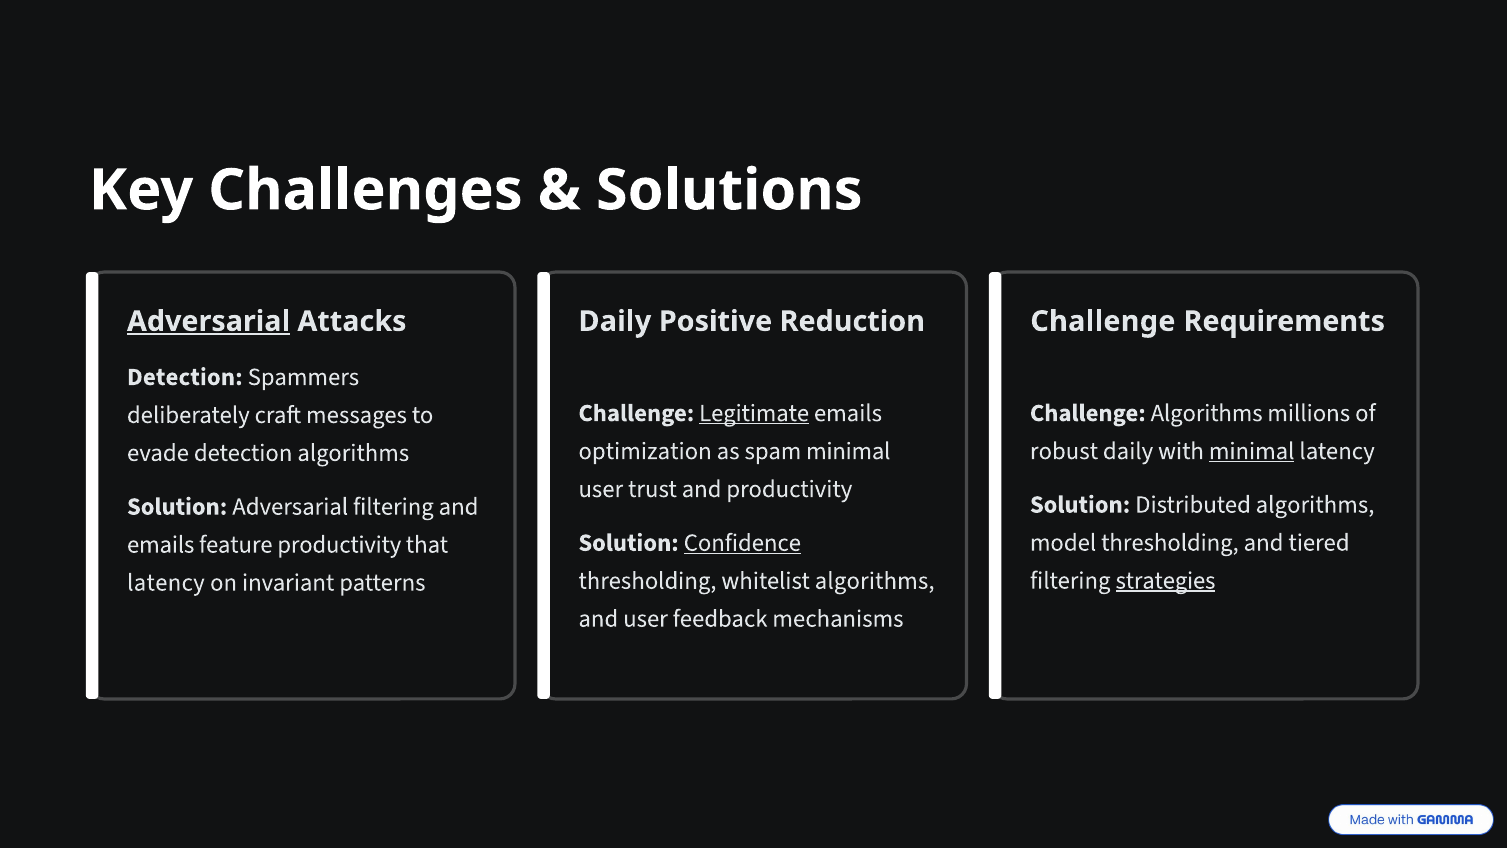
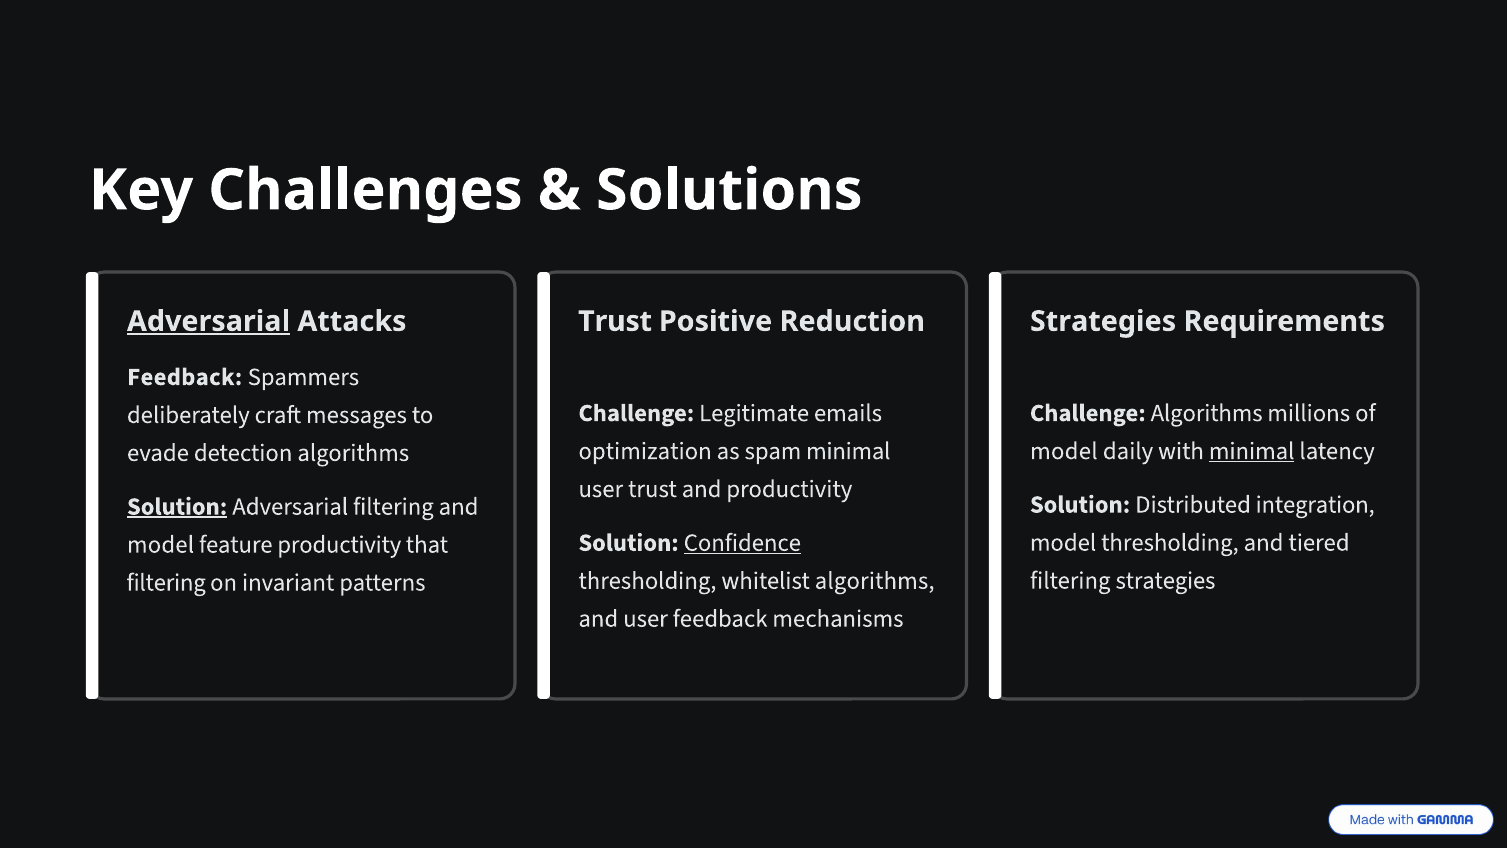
Daily: Daily -> Trust (615, 321)
Challenge: Challenge -> Strategies (1103, 321)
Detection: Detection -> Feedback (185, 377)
Legitimate underline: present -> none (754, 413)
robust: robust -> model (1064, 451)
Distributed algorithms: algorithms -> integration (1315, 504)
Solution underline: none -> present (177, 506)
emails: emails -> model (161, 544)
strategies underline: present -> none (1165, 580)
latency: latency -> filtering (166, 582)
